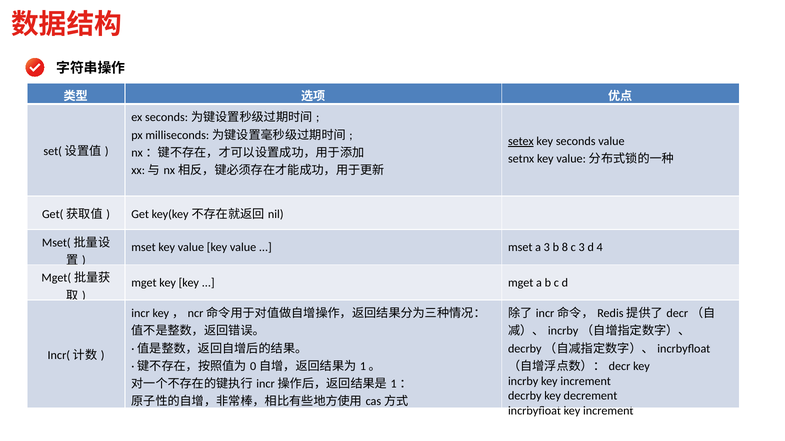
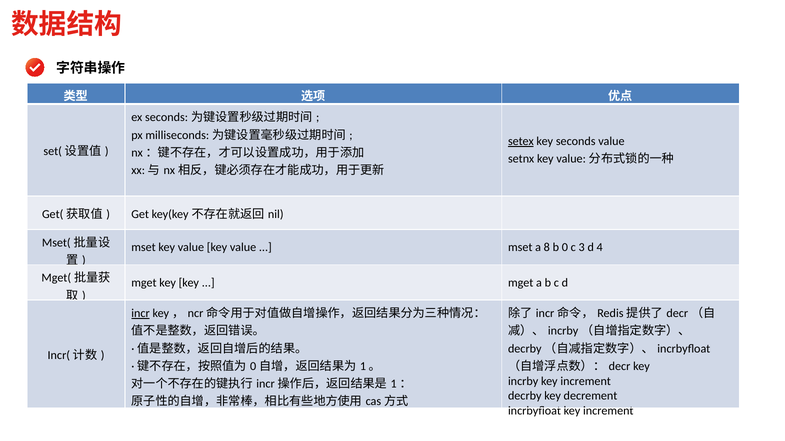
a 3: 3 -> 8 (547, 247)
8: 8 -> 0 (565, 247)
incr underline: none -> present (141, 314)
